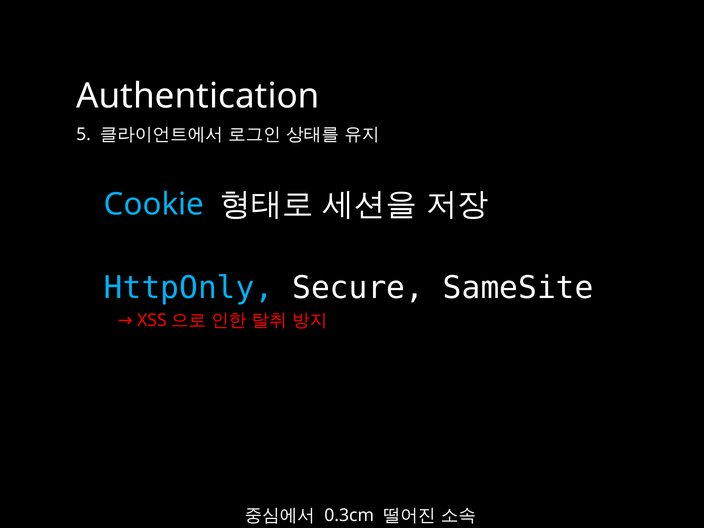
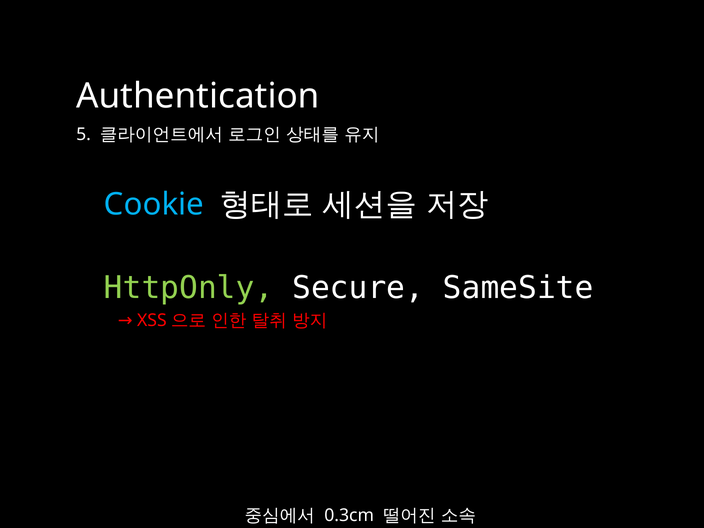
HttpOnly colour: light blue -> light green (189, 288)
